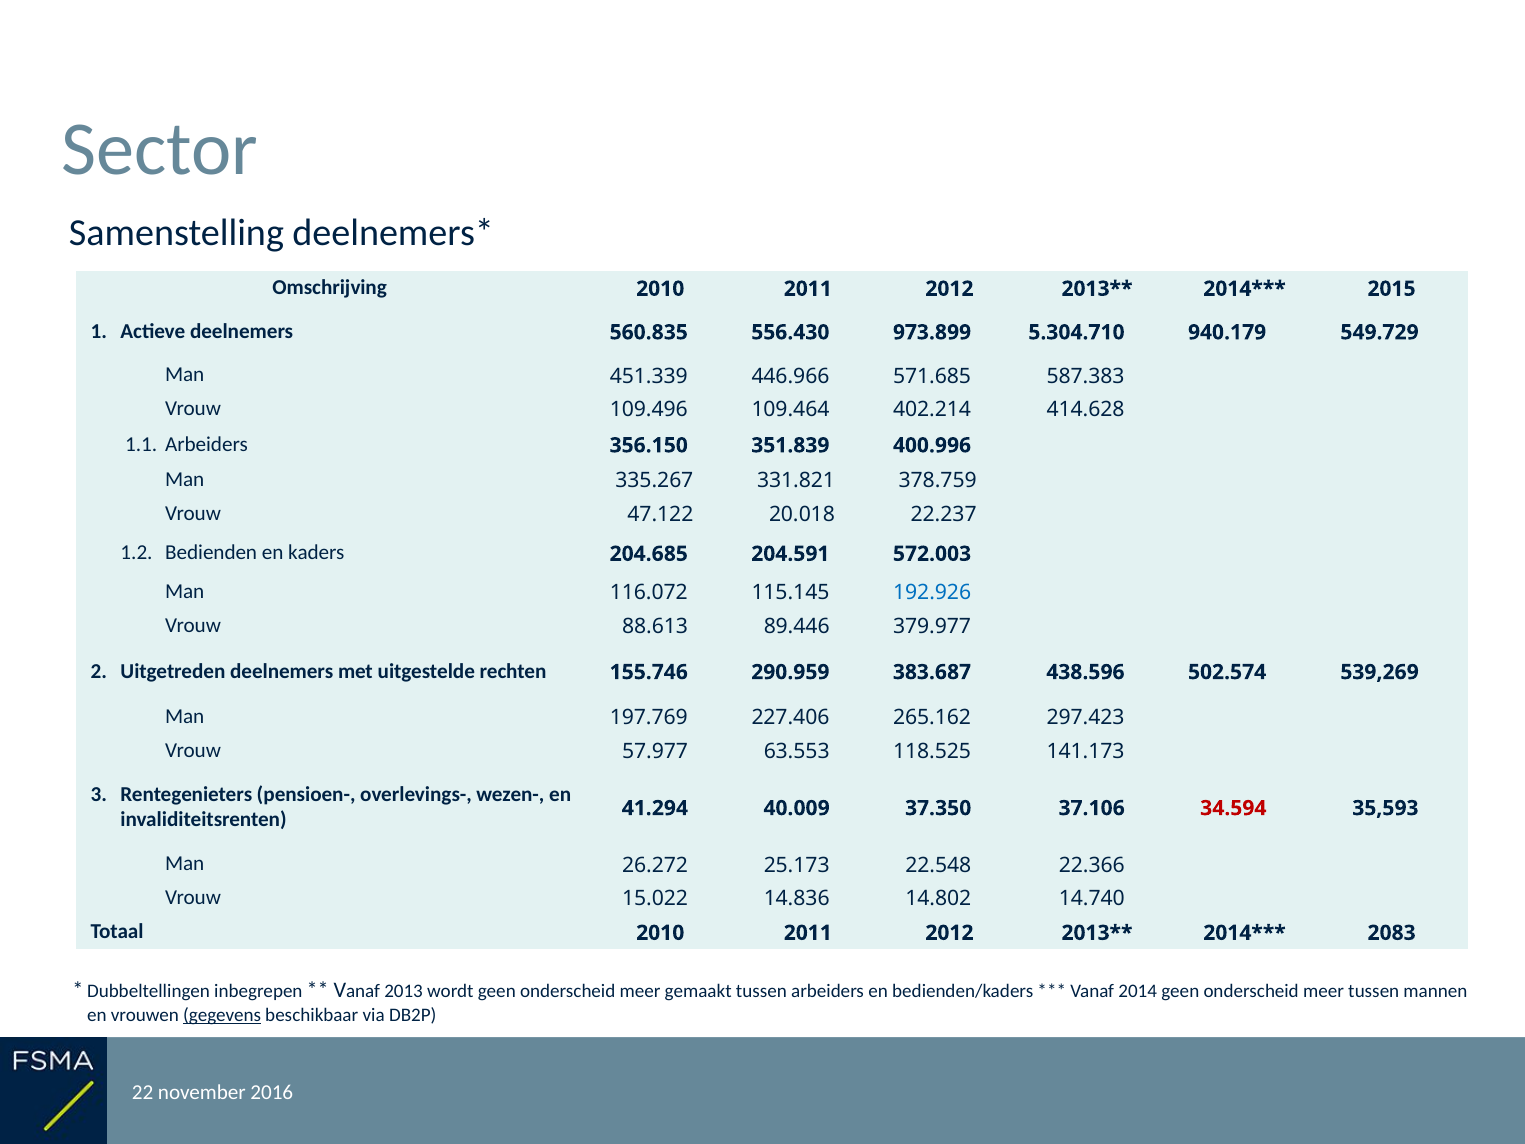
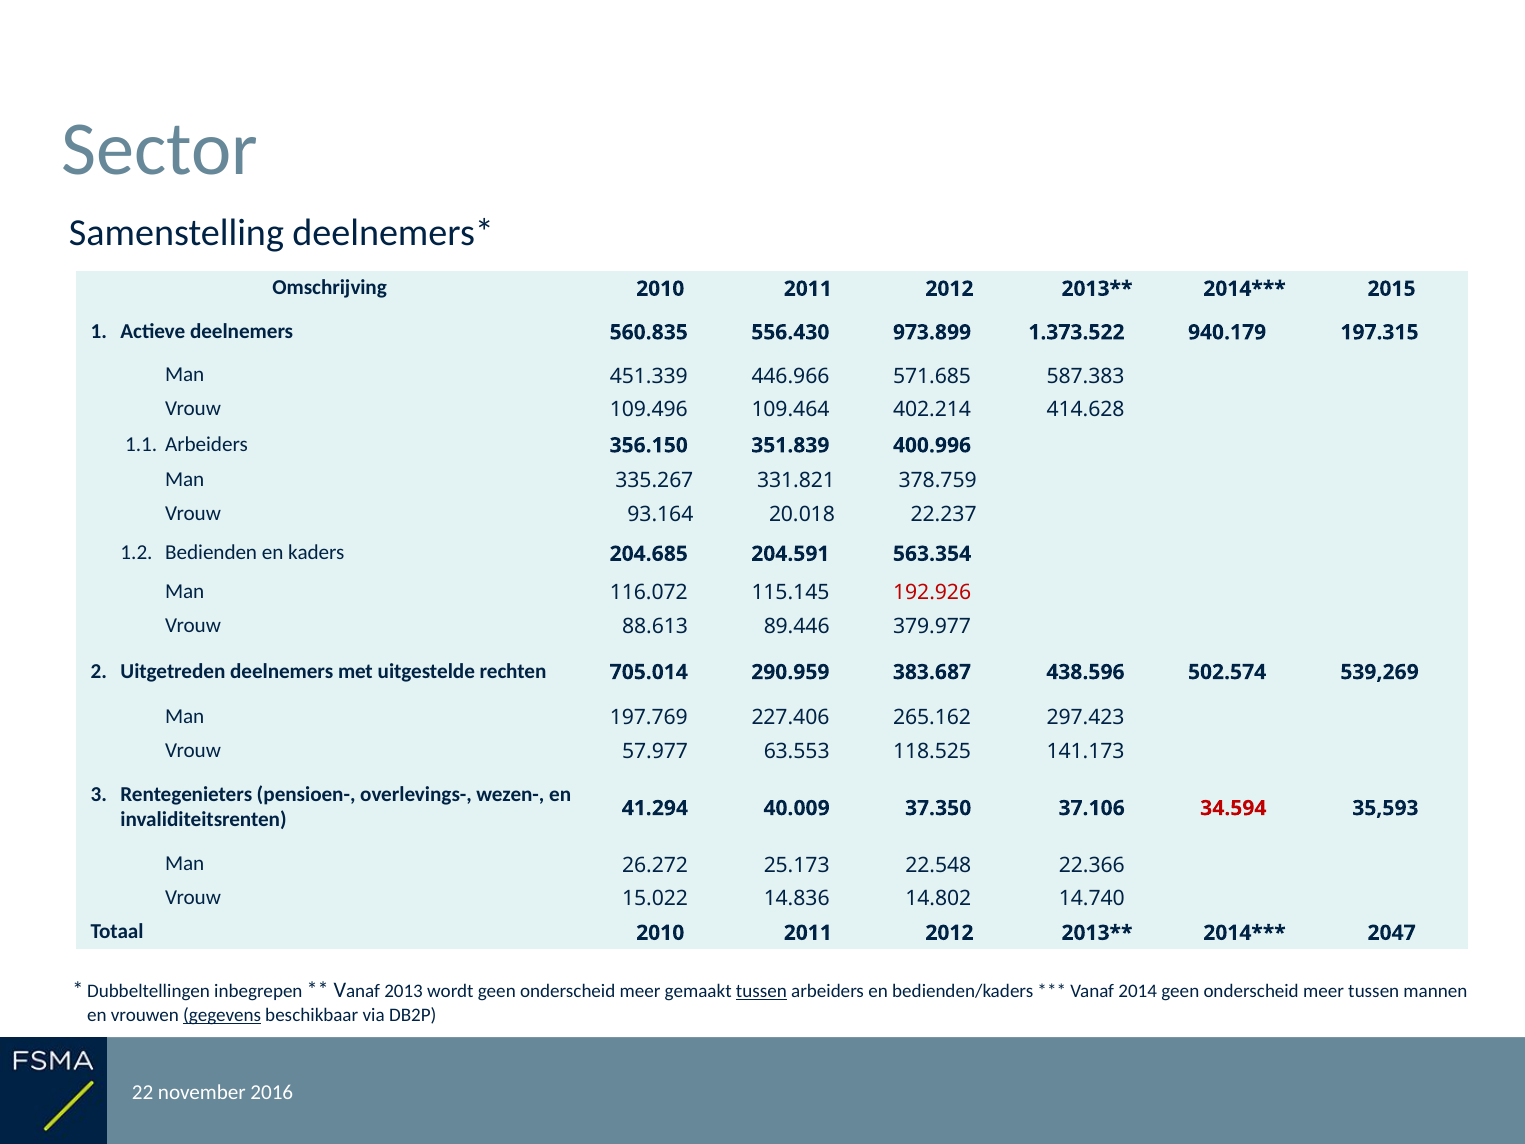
5.304.710: 5.304.710 -> 1.373.522 (1076, 332)
549.729: 549.729 -> 197.315 (1380, 332)
47.122: 47.122 -> 93.164 (660, 515)
572.003: 572.003 -> 563.354 (932, 554)
192.926 colour: blue -> red (932, 593)
155.746: 155.746 -> 705.014 (649, 672)
2083: 2083 -> 2047 (1392, 933)
tussen underline: none -> present (761, 991)
